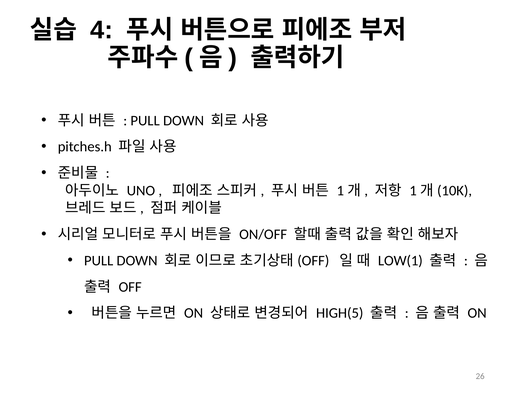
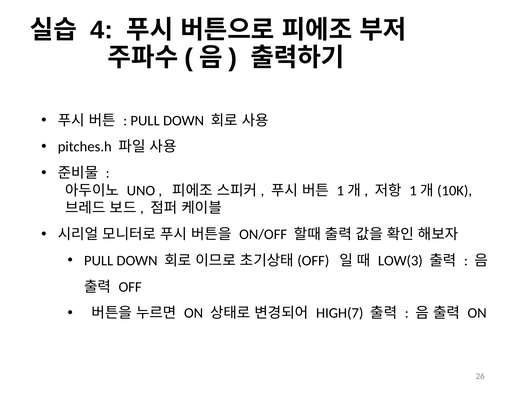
LOW(1: LOW(1 -> LOW(3 (400, 261)
HIGH(5: HIGH(5 -> HIGH(7 (340, 314)
